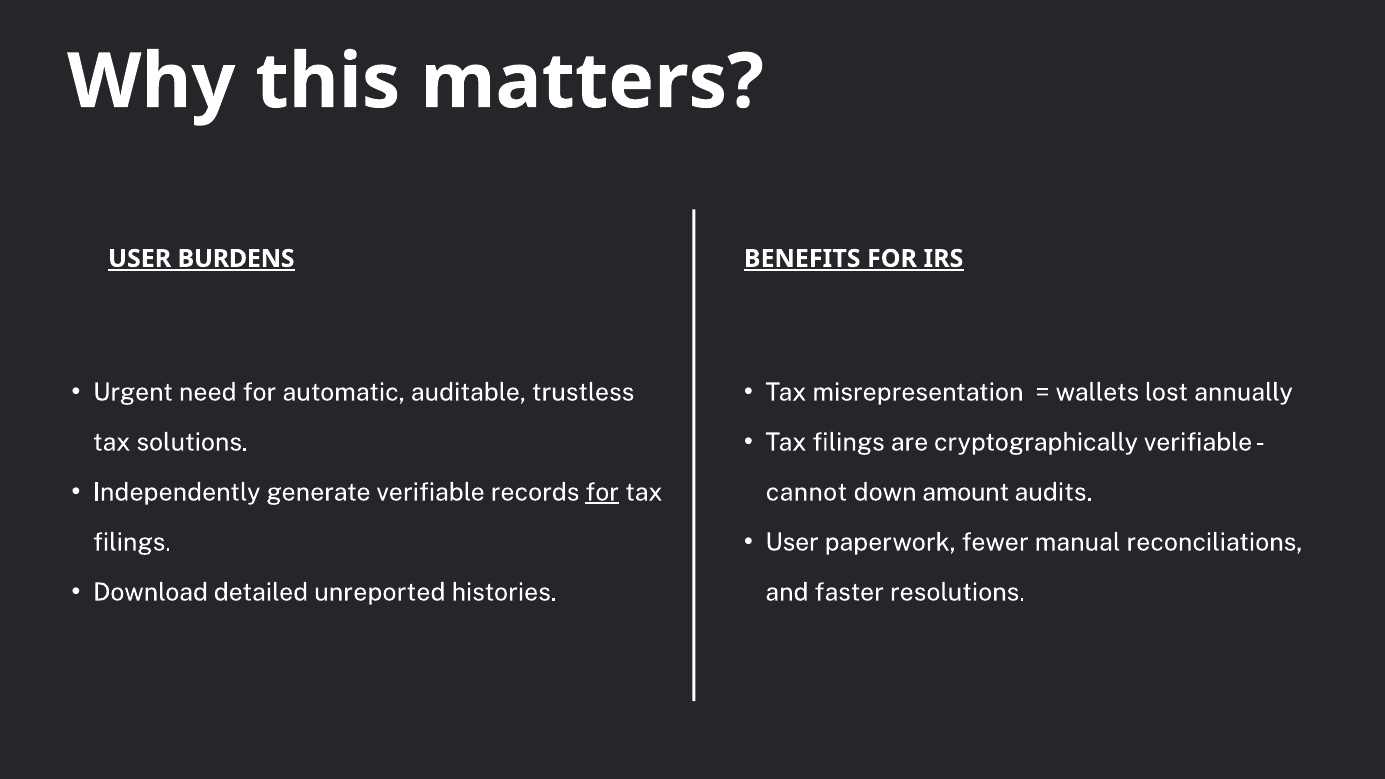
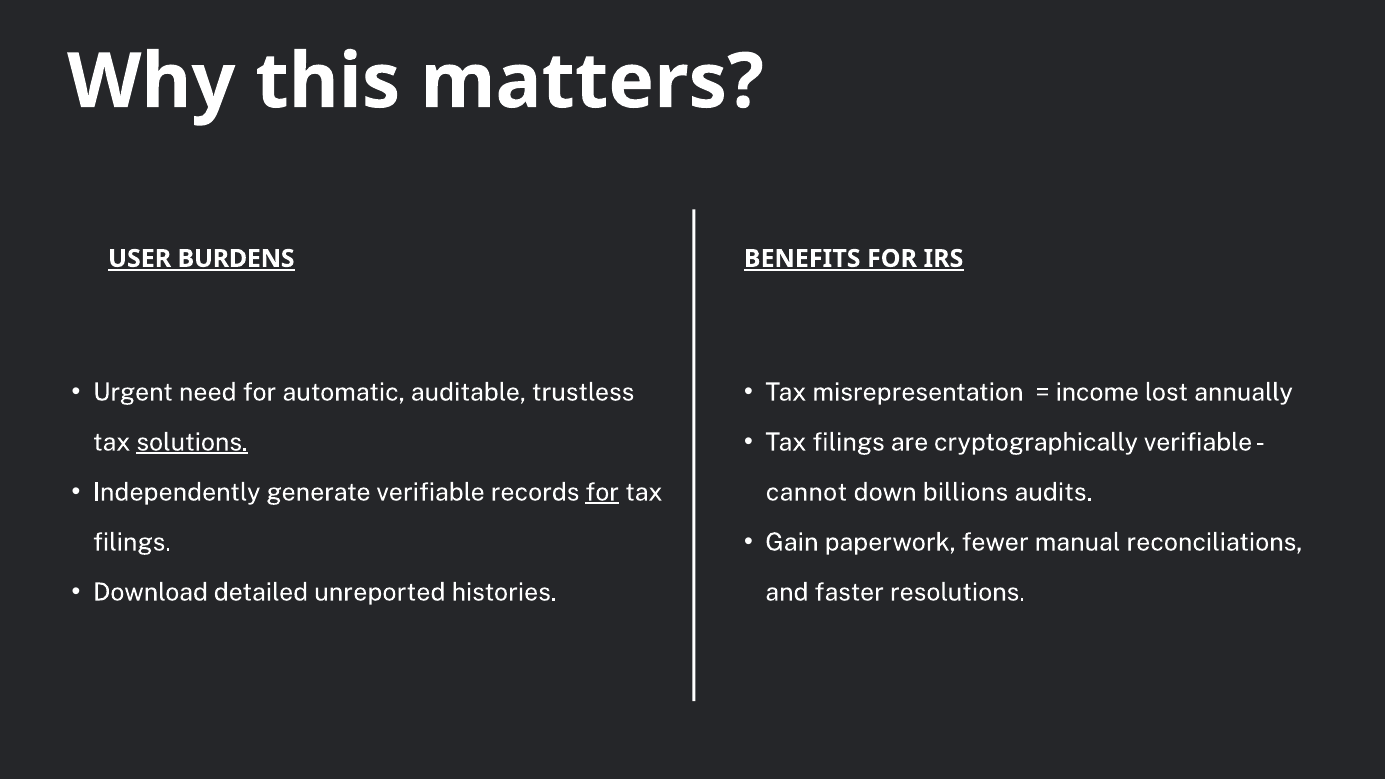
wallets: wallets -> income (1097, 392)
solutions underline: none -> present (192, 442)
amount: amount -> billions (965, 492)
User: User -> Gain (792, 542)
